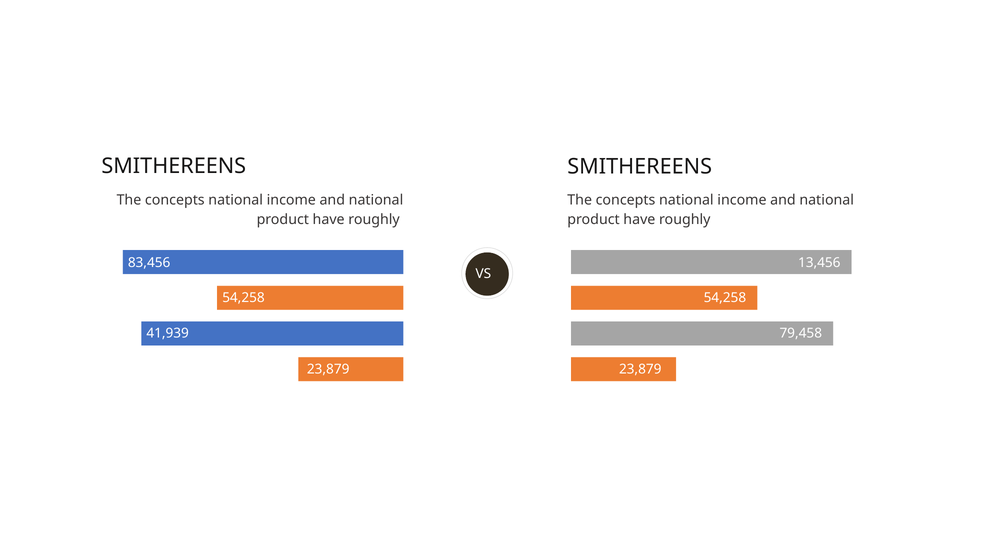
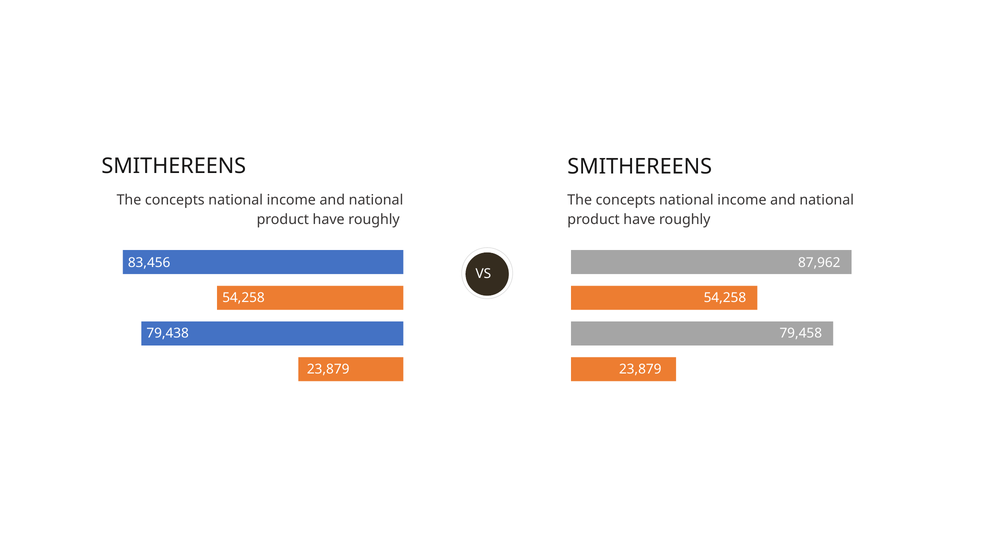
13,456: 13,456 -> 87,962 (819, 262)
41,939: 41,939 -> 79,438 (168, 333)
